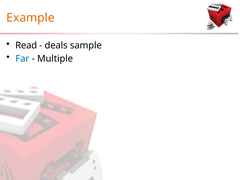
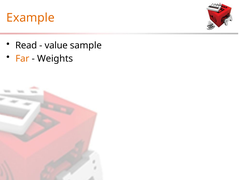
deals: deals -> value (56, 45)
Far colour: blue -> orange (22, 59)
Multiple: Multiple -> Weights (55, 59)
